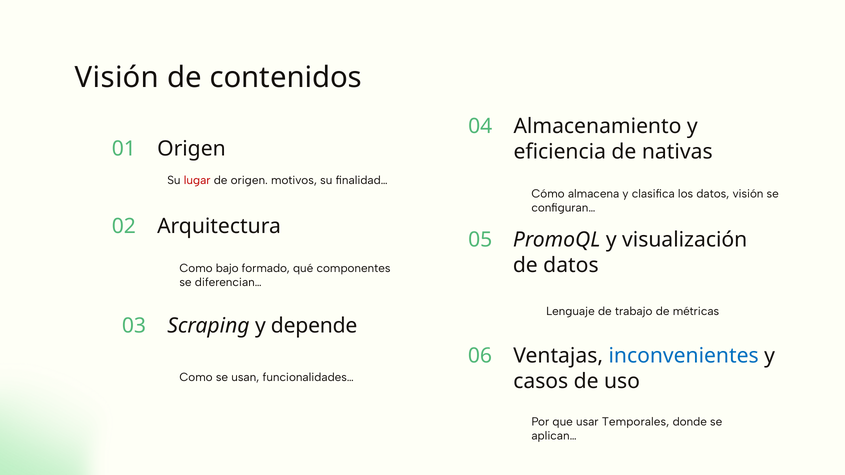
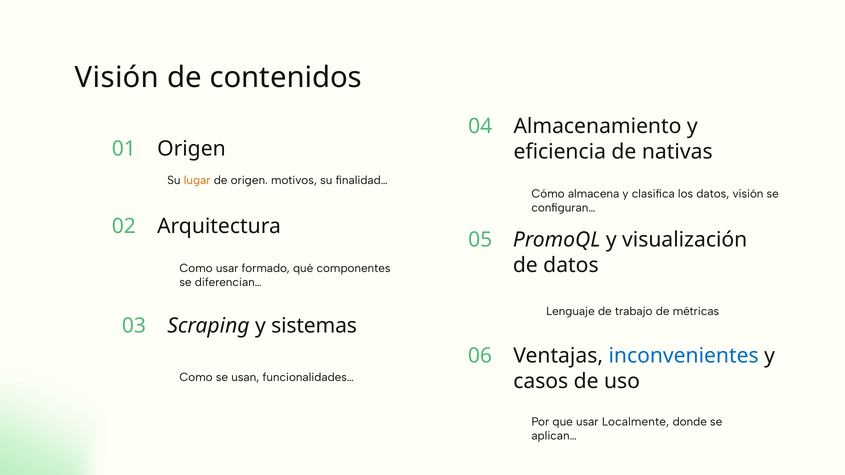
lugar colour: red -> orange (197, 180)
Como bajo: bajo -> usar (227, 268)
depende: depende -> sistemas (314, 326)
Temporales: Temporales -> Localmente (636, 422)
